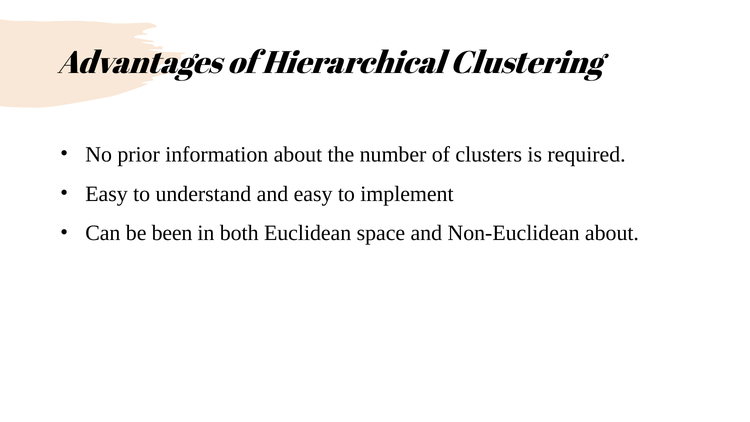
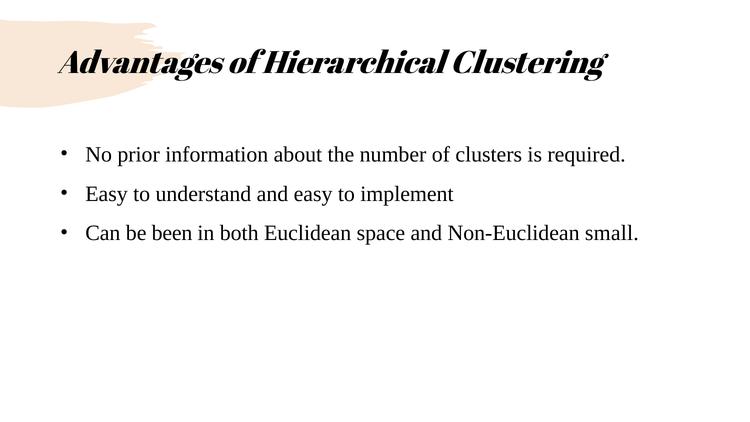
Non-Euclidean about: about -> small (612, 233)
